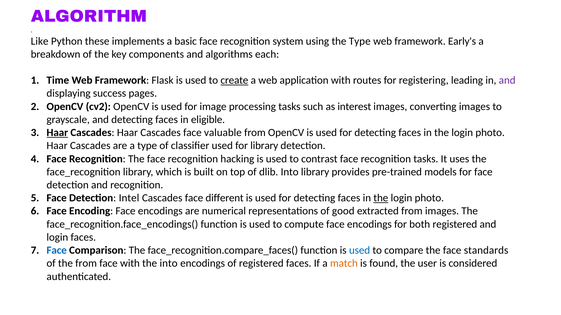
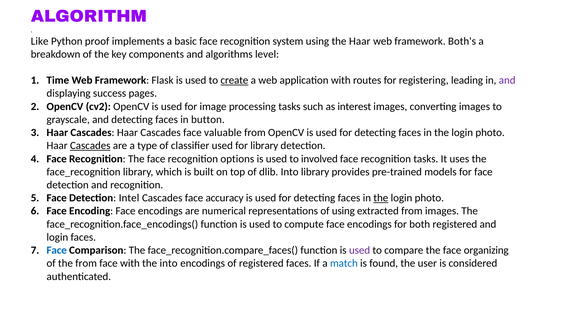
these: these -> proof (97, 41)
the Type: Type -> Haar (360, 41)
Early's: Early's -> Both's (462, 41)
each: each -> level (267, 54)
eligible: eligible -> button (208, 120)
Haar underline: present -> none (57, 133)
Cascades underline: none -> present (90, 146)
hacking: hacking -> options (237, 159)
contrast: contrast -> involved (319, 159)
different: different -> accuracy (225, 198)
of good: good -> using (343, 211)
used colour: blue -> purple (360, 251)
standards: standards -> organizing (486, 251)
match colour: orange -> blue (344, 264)
